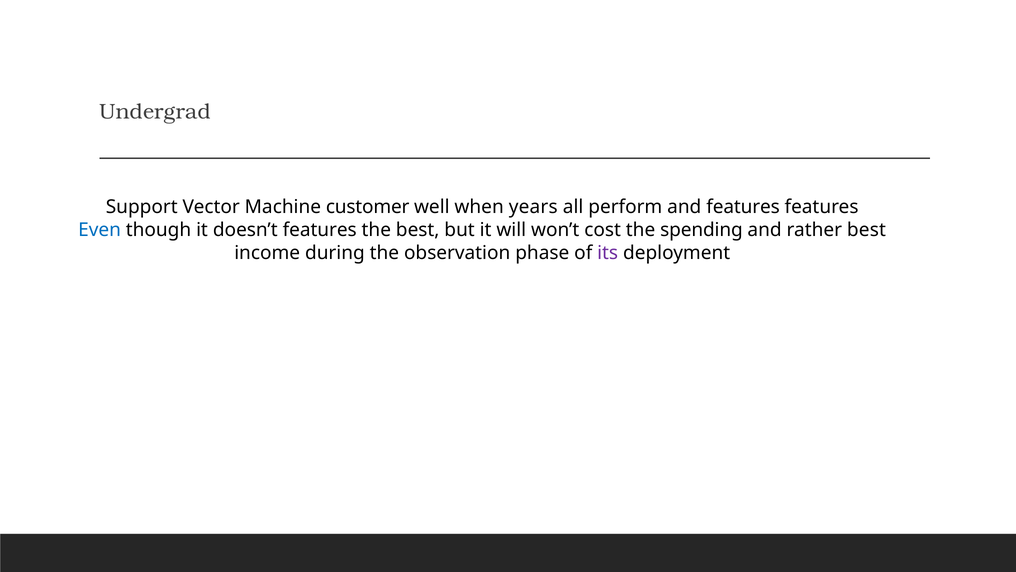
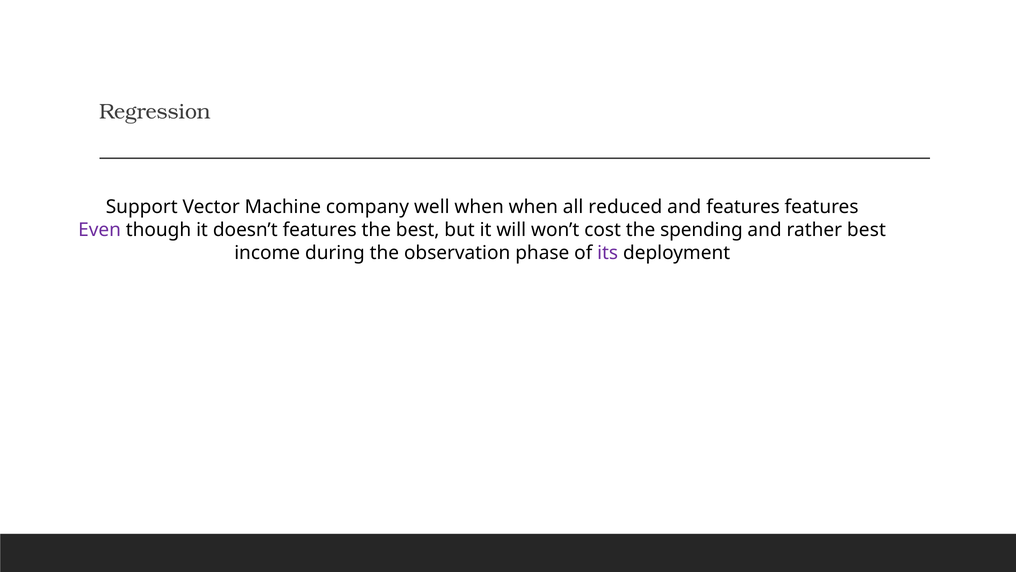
Undergrad: Undergrad -> Regression (155, 112)
customer: customer -> company (368, 207)
when years: years -> when (533, 207)
perform: perform -> reduced (625, 207)
Even colour: blue -> purple (100, 230)
